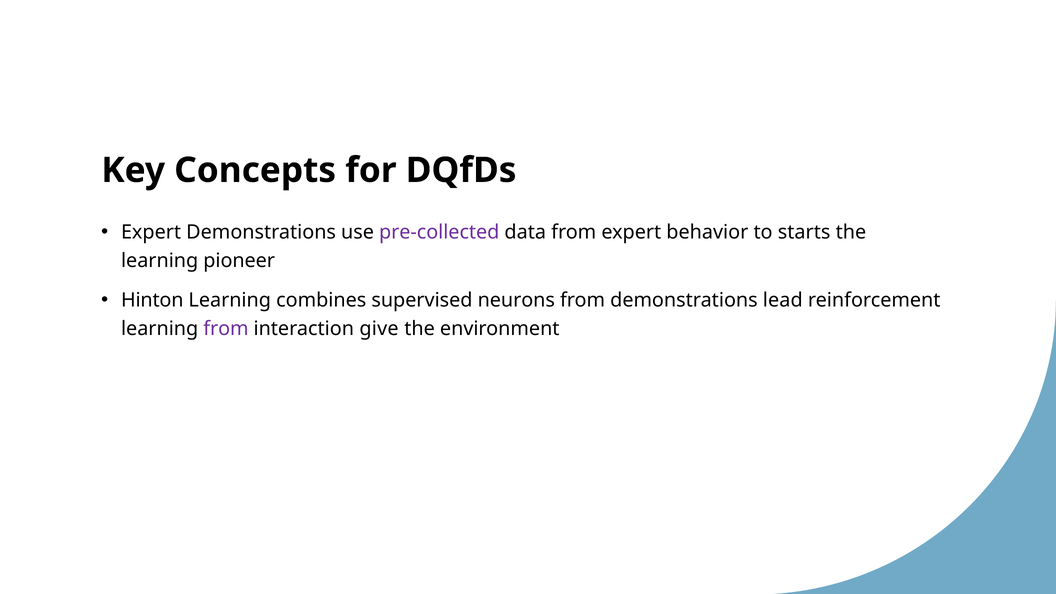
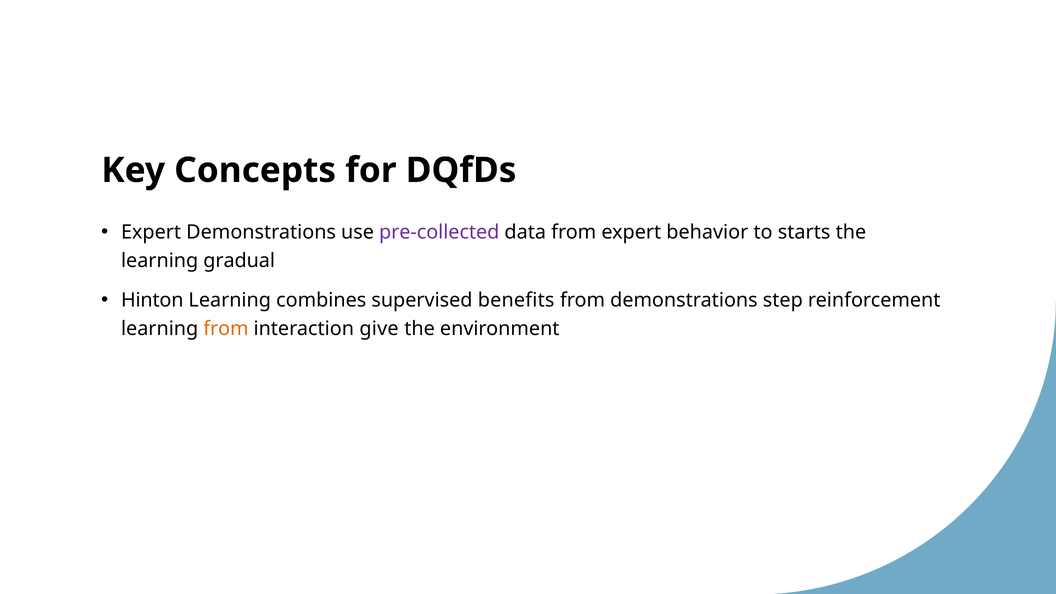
pioneer: pioneer -> gradual (239, 261)
neurons: neurons -> benefits (516, 300)
lead: lead -> step (783, 300)
from colour: purple -> orange (226, 329)
